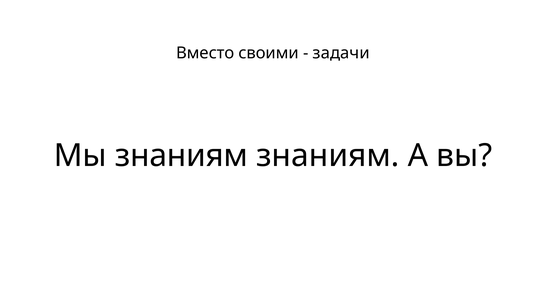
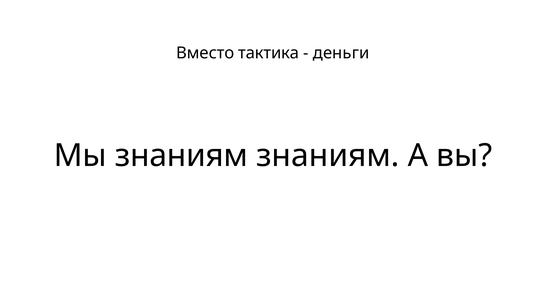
своими: своими -> тактика (269, 53)
задачи: задачи -> деньги (341, 53)
